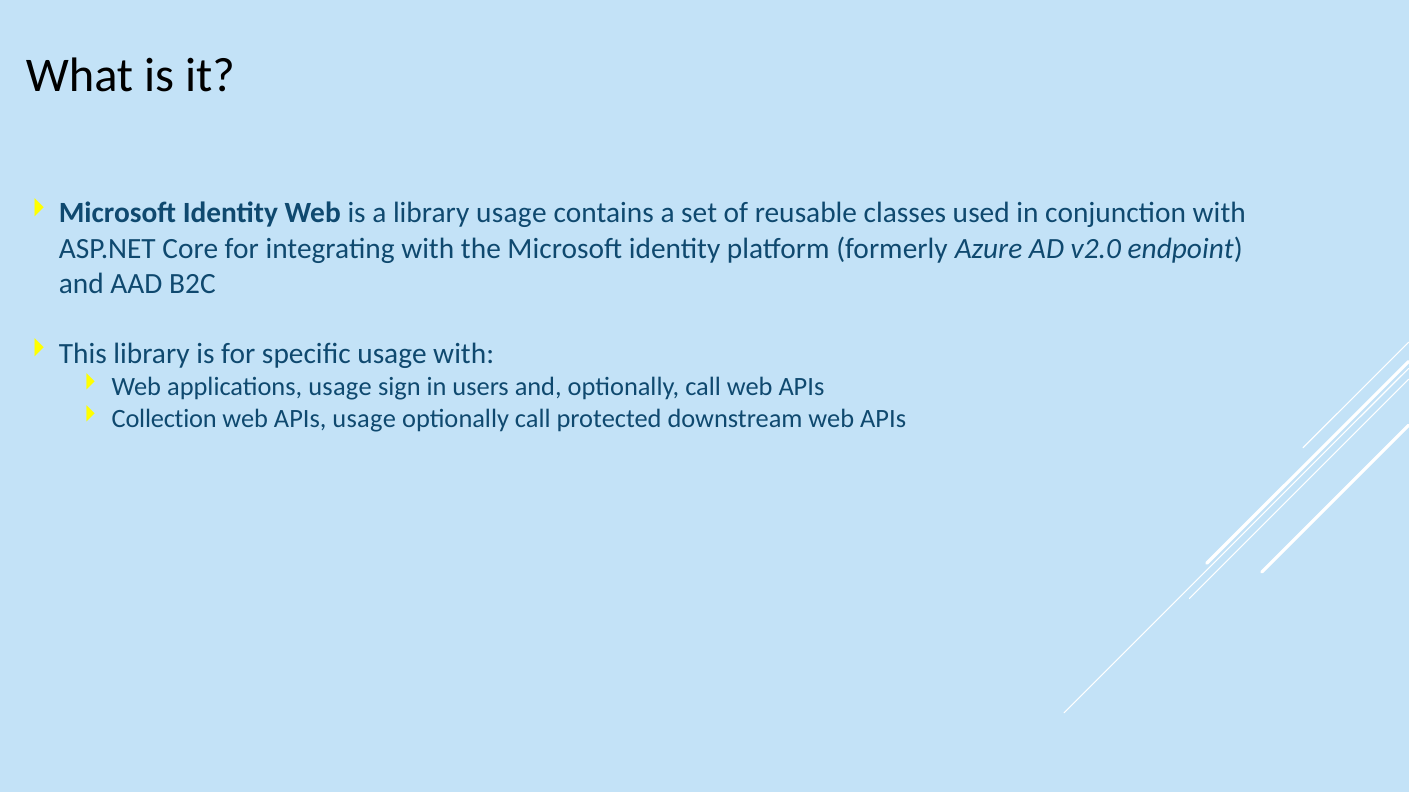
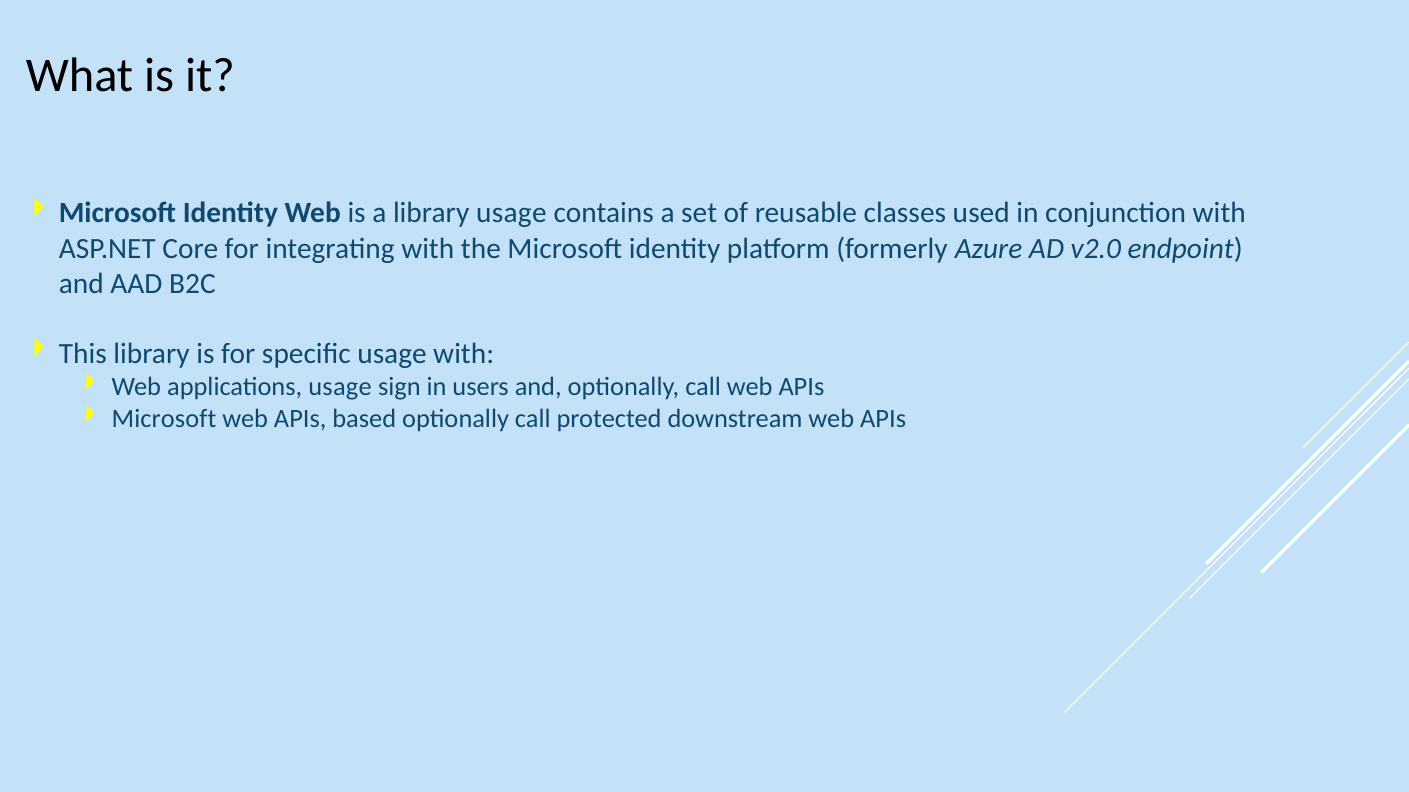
Collection: Collection -> Microsoft (164, 419)
APIs usage: usage -> based (364, 419)
